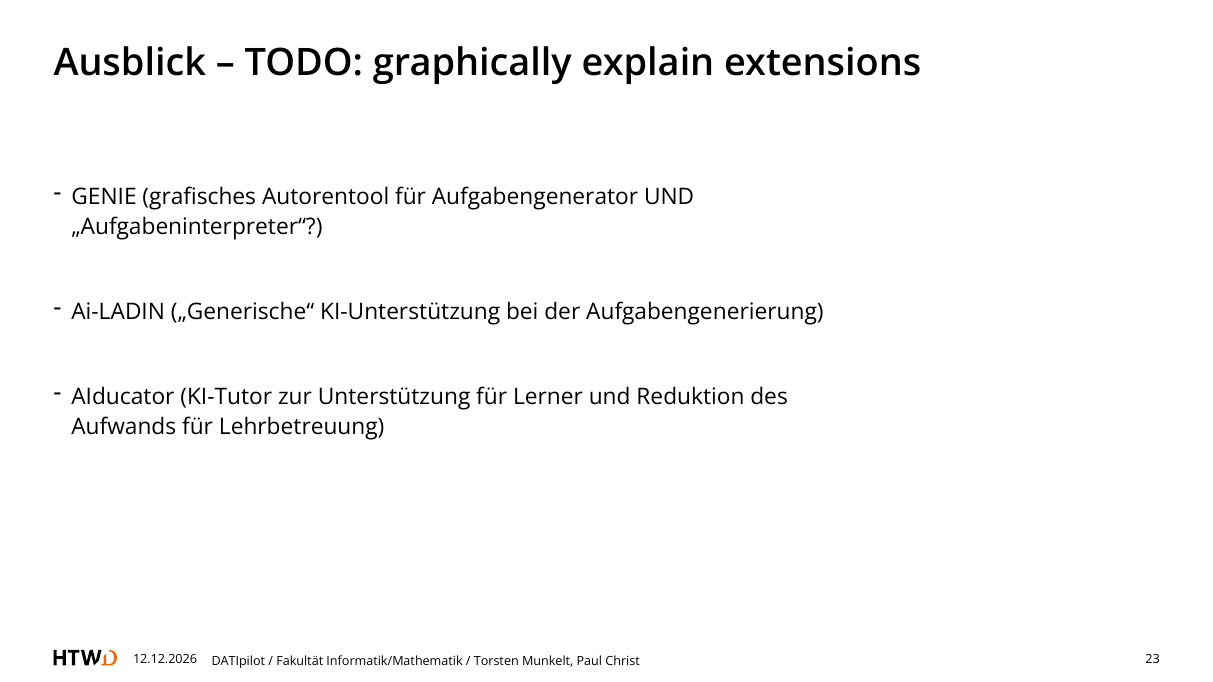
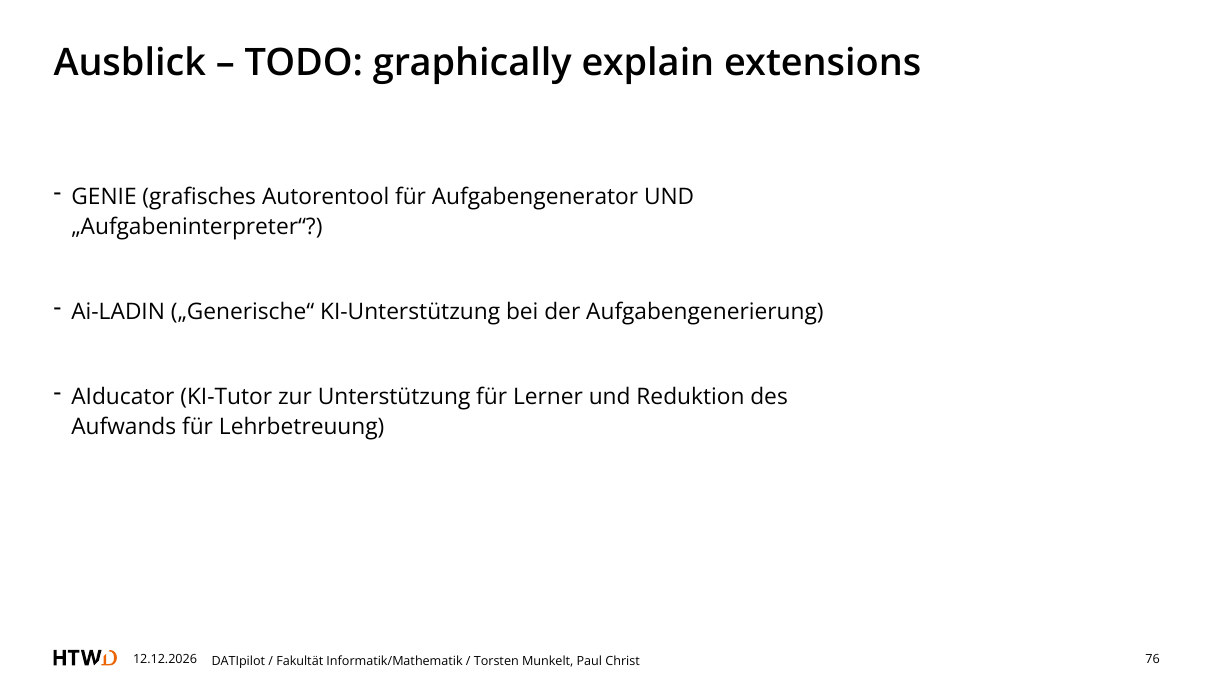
23: 23 -> 76 (1153, 660)
